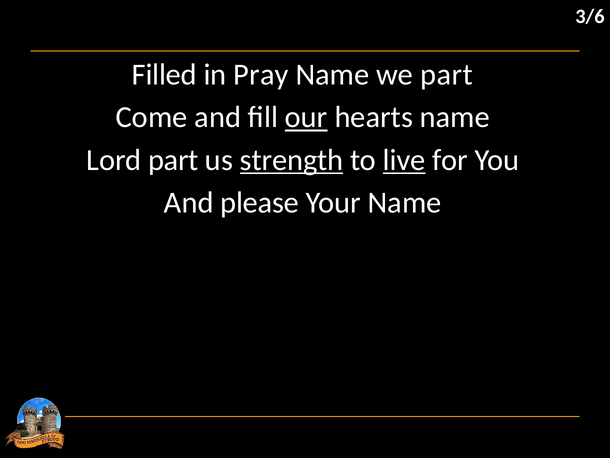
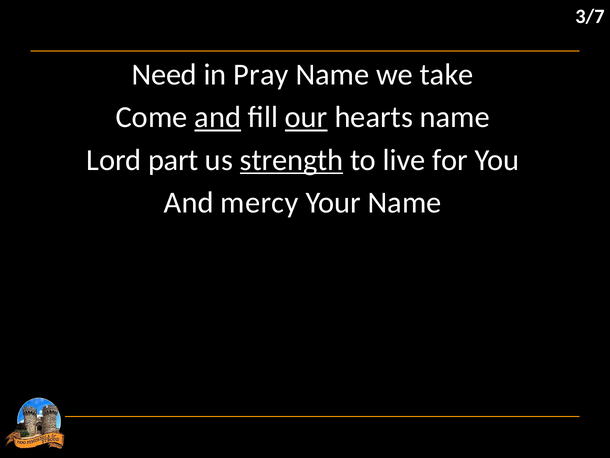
3/6: 3/6 -> 3/7 (590, 17)
Filled: Filled -> Need (164, 74)
we part: part -> take (447, 74)
and underline: none -> present (218, 117)
live underline: present -> none (404, 160)
please: please -> mercy (259, 203)
